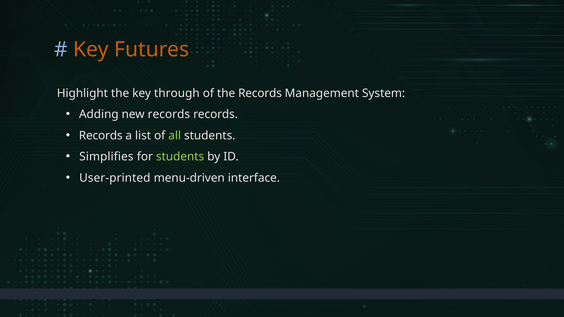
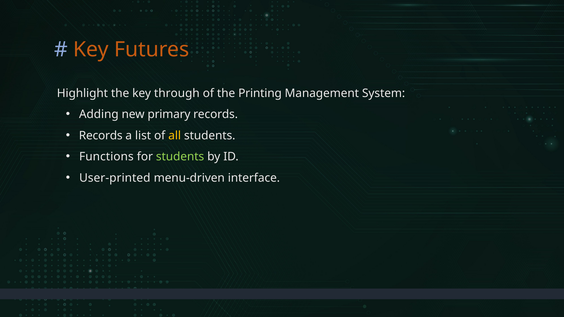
the Records: Records -> Printing (260, 93)
new records: records -> primary (169, 114)
all colour: light green -> yellow (175, 136)
Simplifies: Simplifies -> Functions (106, 157)
